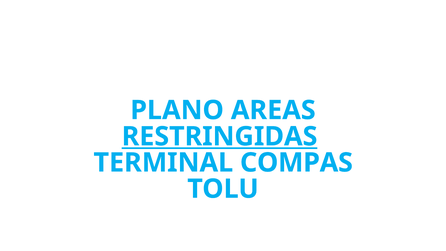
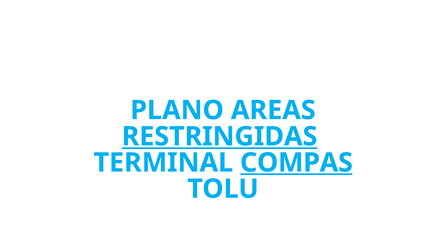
COMPAS underline: none -> present (296, 163)
